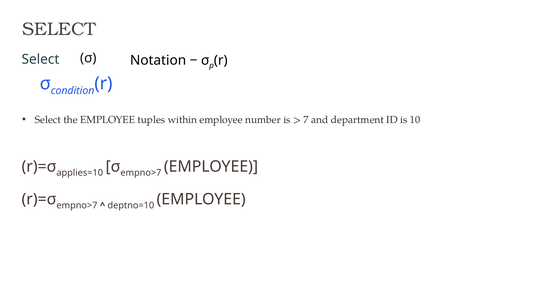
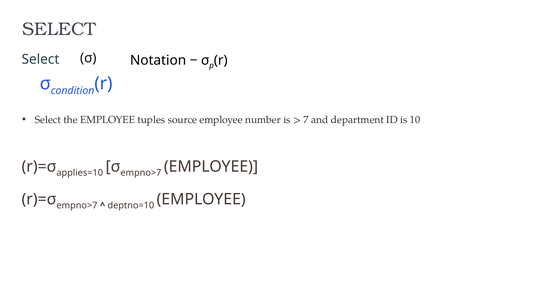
within: within -> source (182, 120)
